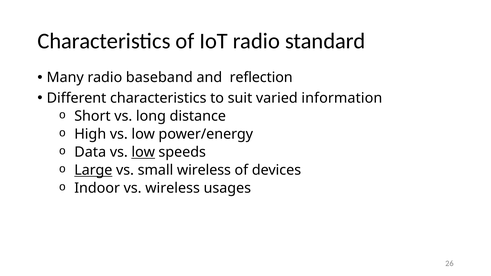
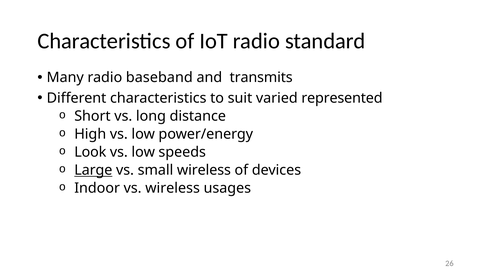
reflection: reflection -> transmits (261, 78)
information: information -> represented (342, 98)
Data: Data -> Look (90, 152)
low underline: present -> none (143, 152)
